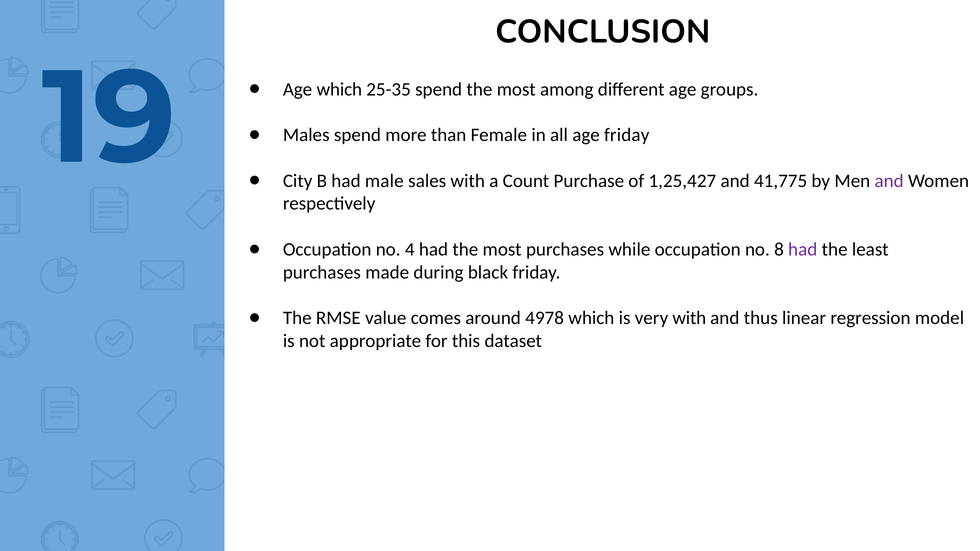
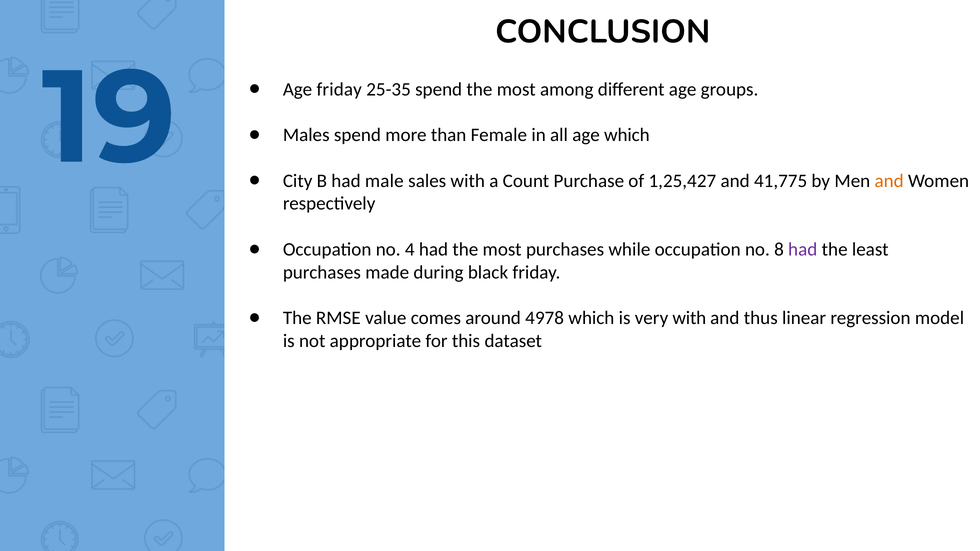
Age which: which -> friday (339, 89)
age friday: friday -> which (627, 135)
and colour: purple -> orange (889, 181)
